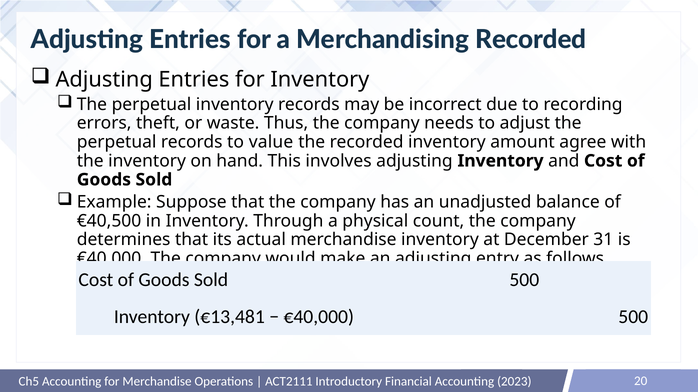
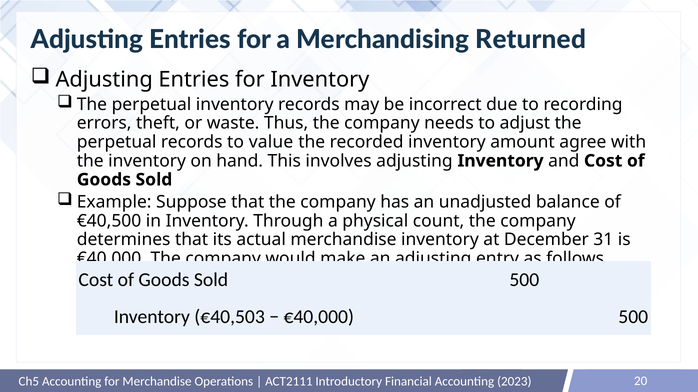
Merchandising Recorded: Recorded -> Returned (531, 40)
€13,481: €13,481 -> €40,503 (230, 317)
